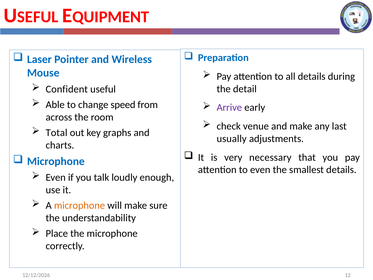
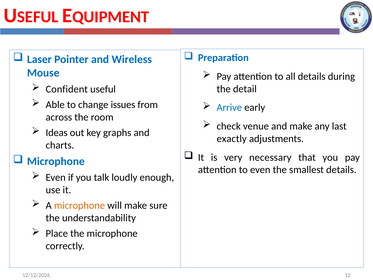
speed: speed -> issues (123, 105)
Arrive colour: purple -> blue (229, 107)
Total: Total -> Ideas (57, 133)
usually: usually -> exactly (232, 139)
